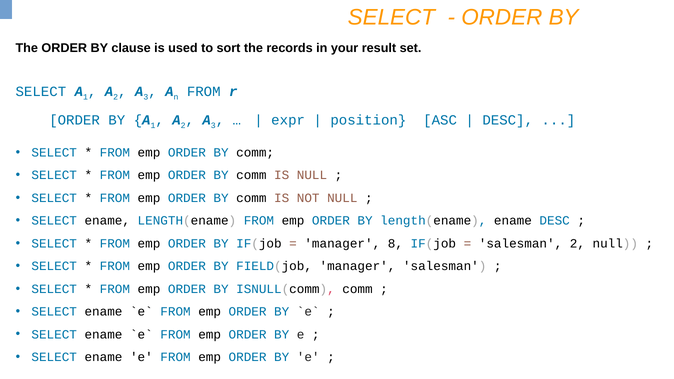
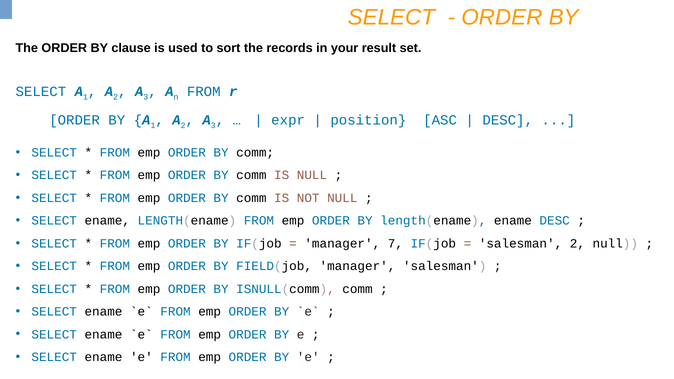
8: 8 -> 7 (395, 244)
